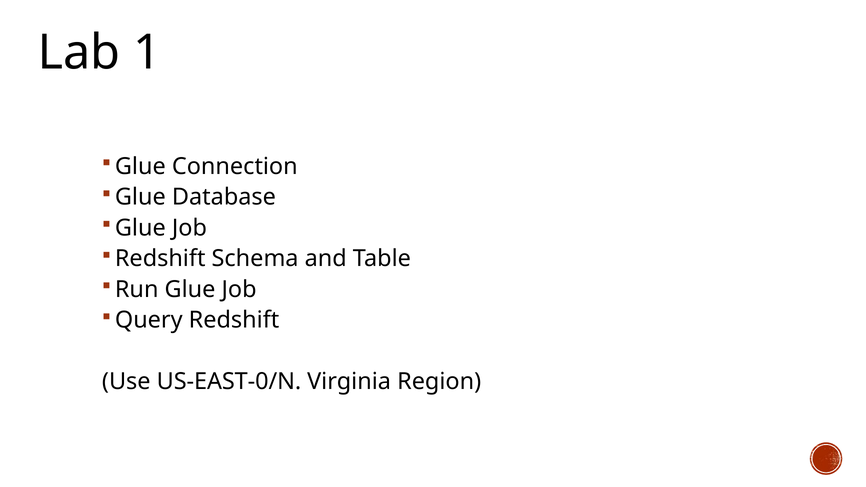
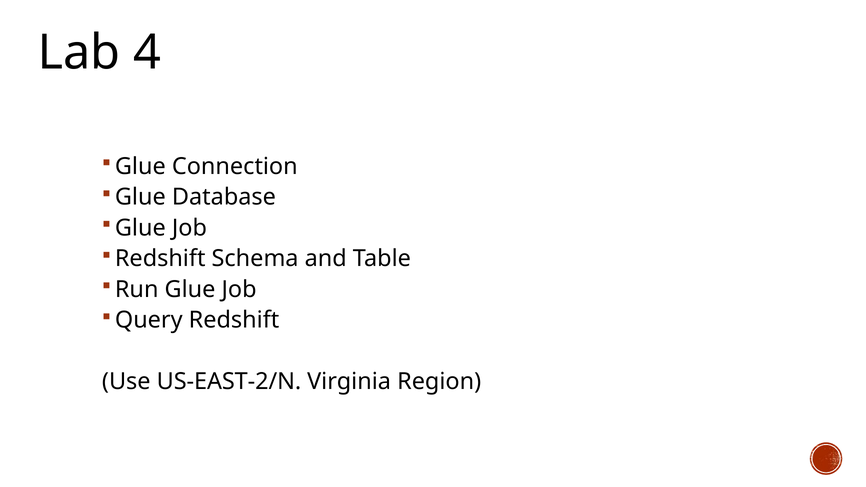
1: 1 -> 4 (147, 53)
US-EAST-0/N: US-EAST-0/N -> US-EAST-2/N (229, 382)
